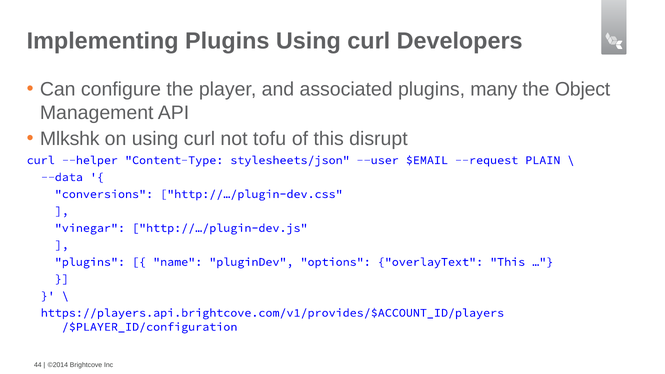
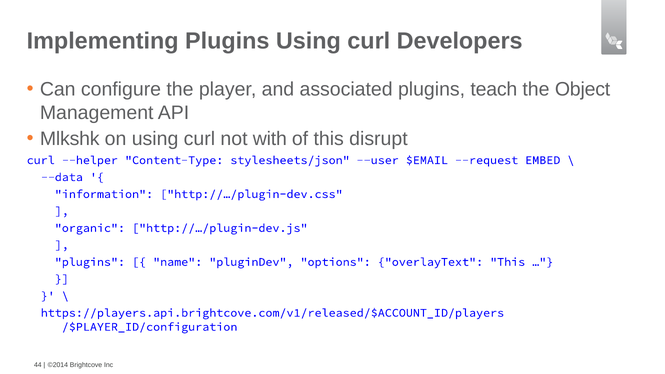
many: many -> teach (494, 89)
tofu: tofu -> with (270, 139)
PLAIN: PLAIN -> EMBED (543, 160)
conversions: conversions -> information (104, 194)
vinegar: vinegar -> organic (90, 228)
https://players.api.brightcove.com/v1/provides/$ACCOUNT_ID/players: https://players.api.brightcove.com/v1/provides/$ACCOUNT_ID/players -> https://players.api.brightcove.com/v1/released/$ACCOUNT_ID/players (272, 313)
